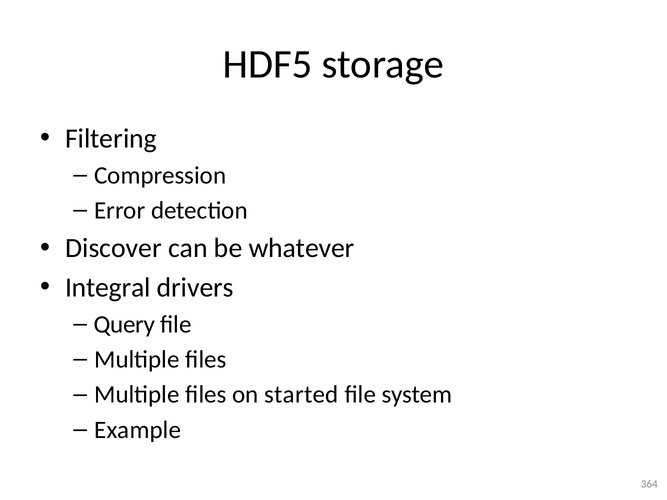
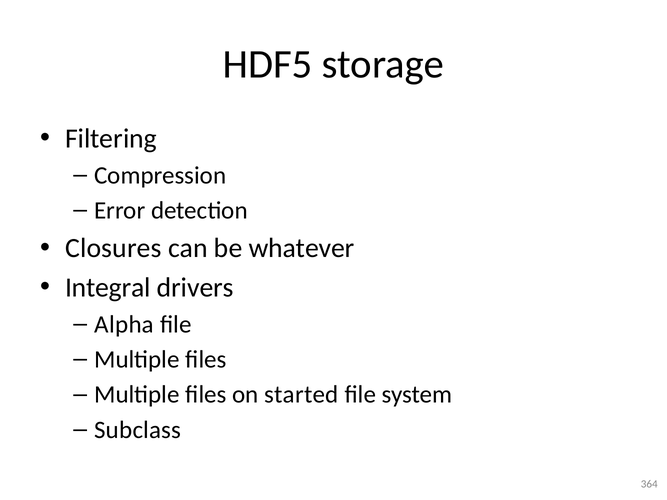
Discover: Discover -> Closures (113, 248)
Query: Query -> Alpha (124, 324)
Example: Example -> Subclass (138, 430)
